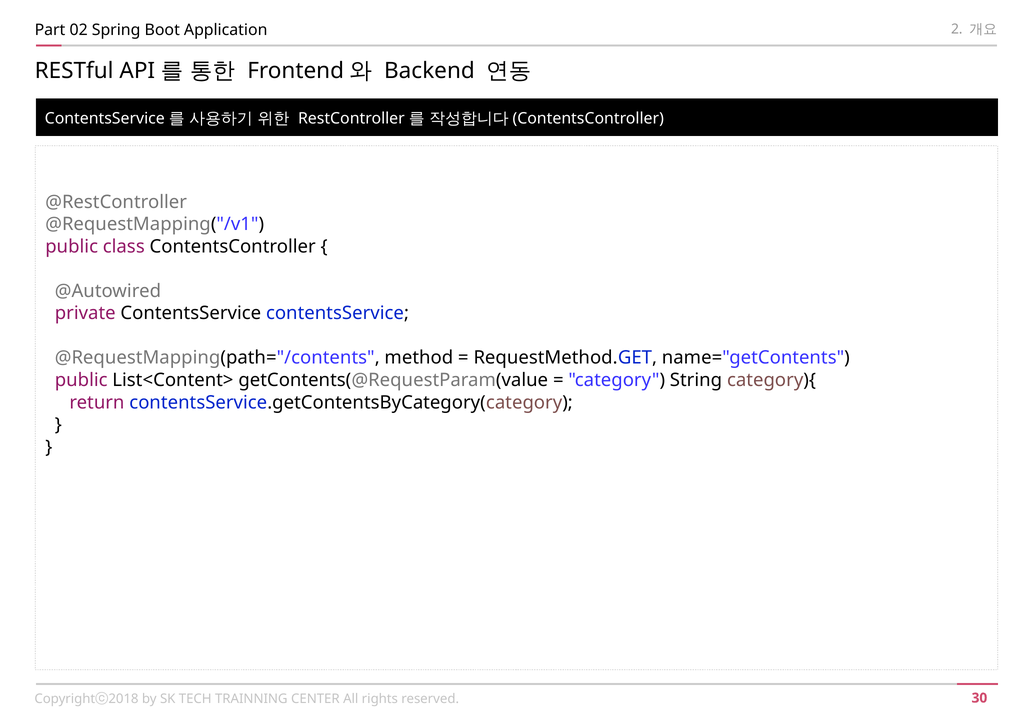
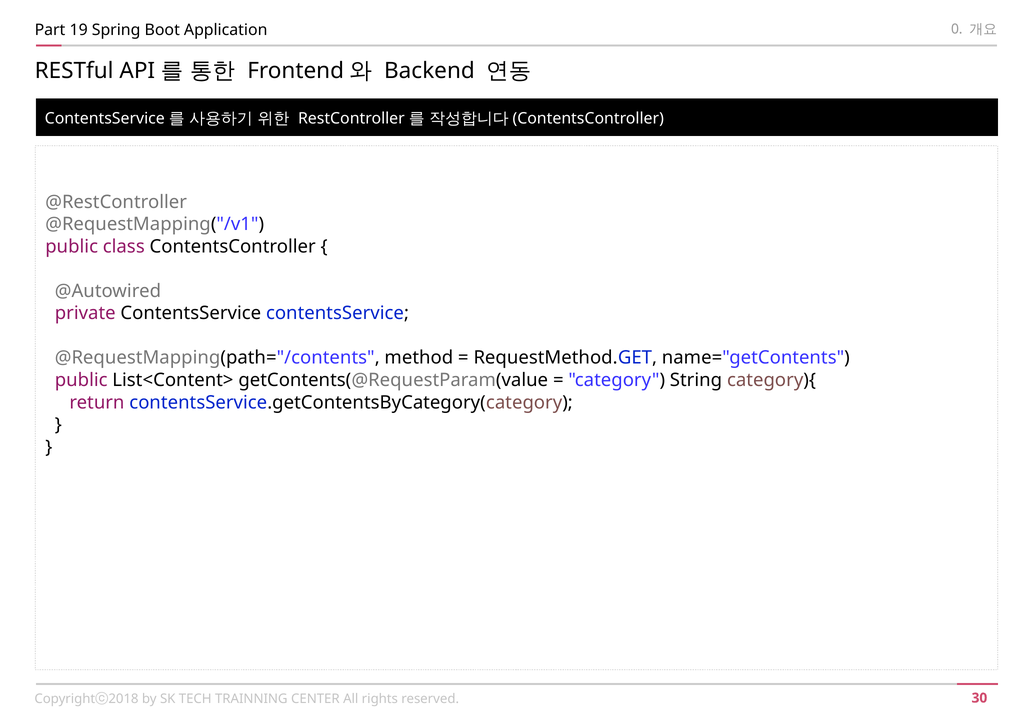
02: 02 -> 19 (79, 30)
2: 2 -> 0 (957, 29)
